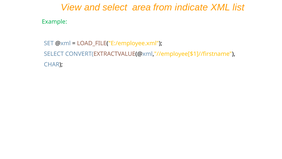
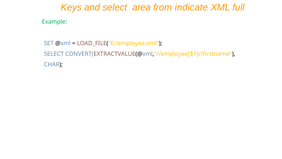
View: View -> Keys (71, 7)
list: list -> full (238, 7)
